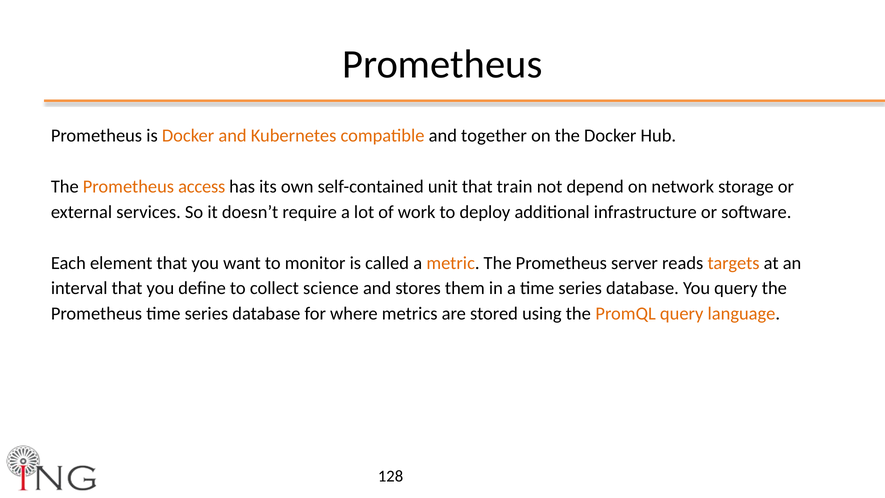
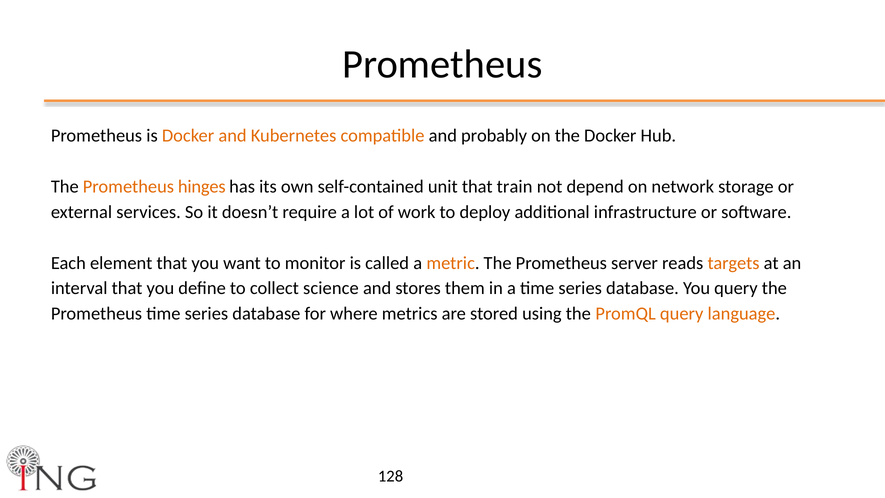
together: together -> probably (494, 136)
access: access -> hinges (202, 186)
